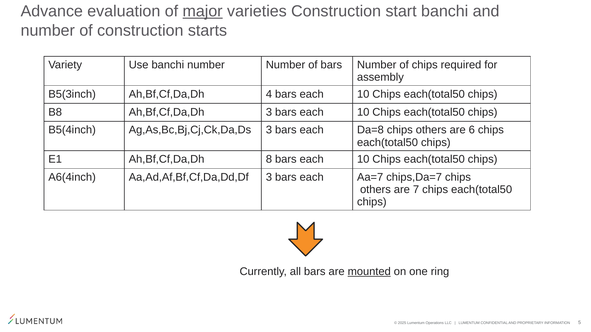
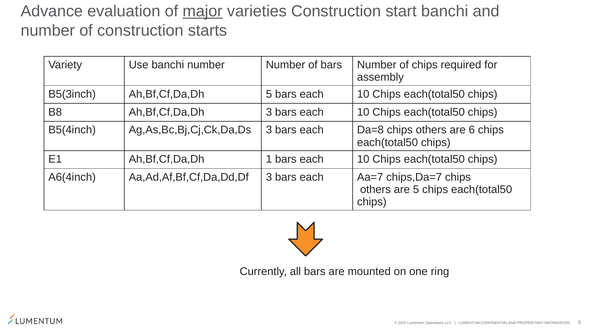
Ah,Bf,Cf,Da,Dh 4: 4 -> 5 (269, 94)
8: 8 -> 1 (269, 159)
are 7: 7 -> 5 (416, 190)
mounted underline: present -> none (369, 272)
